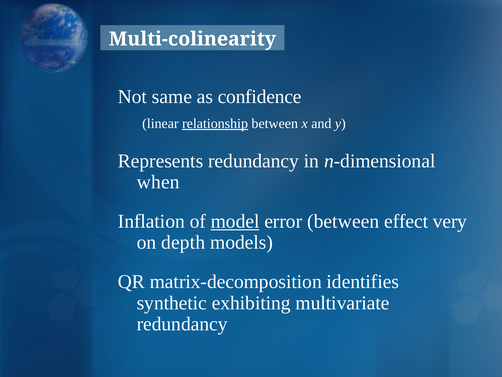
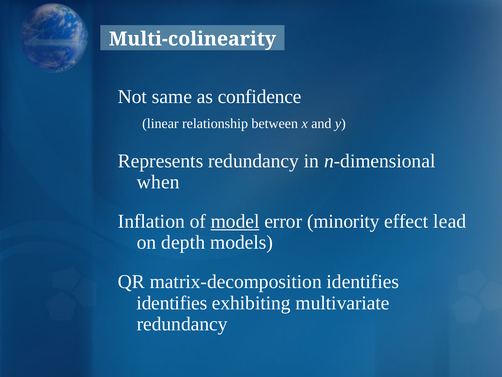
relationship underline: present -> none (215, 123)
error between: between -> minority (343, 221)
very: very -> lead (450, 221)
synthetic: synthetic -> identifies (172, 303)
